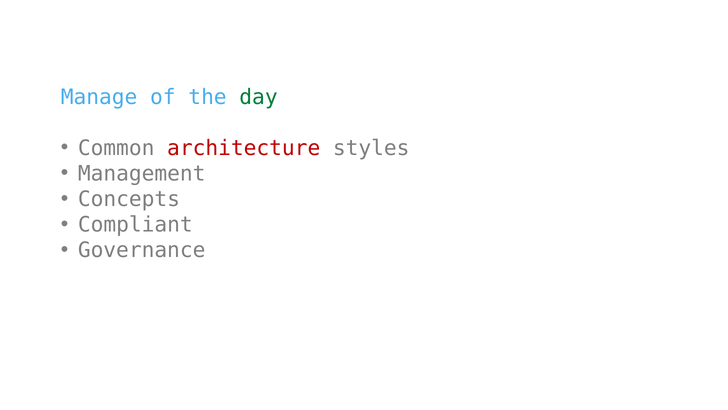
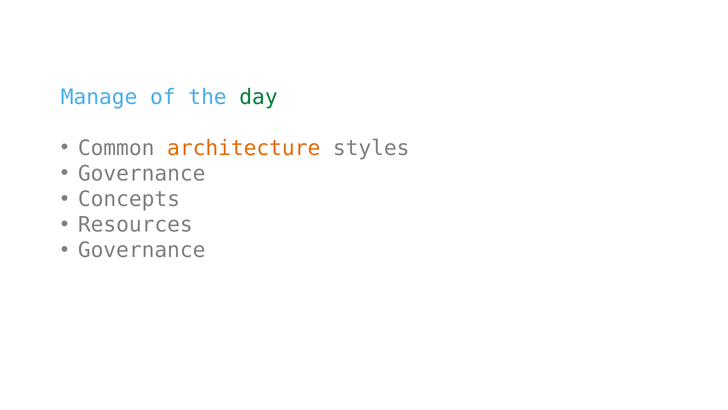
architecture colour: red -> orange (244, 148)
Management: Management -> Governance (142, 173)
Compliant: Compliant -> Resources (135, 224)
